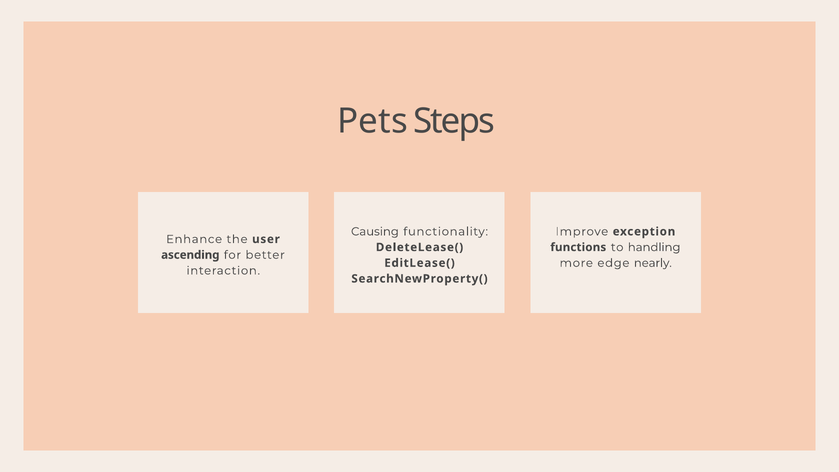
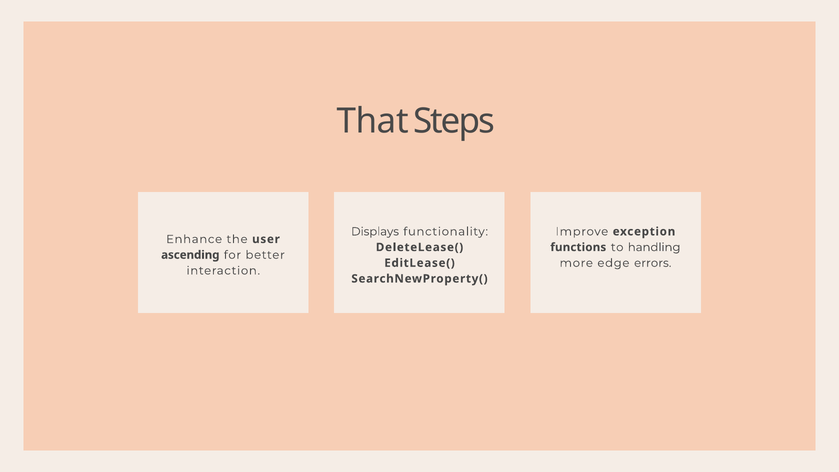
Pets: Pets -> That (373, 121)
Causing: Causing -> Displays (375, 232)
nearly: nearly -> errors (653, 263)
